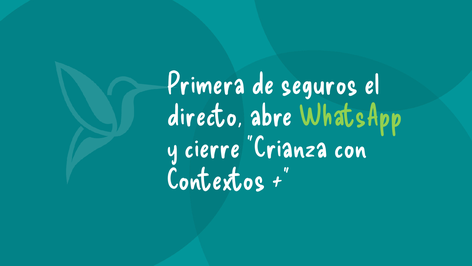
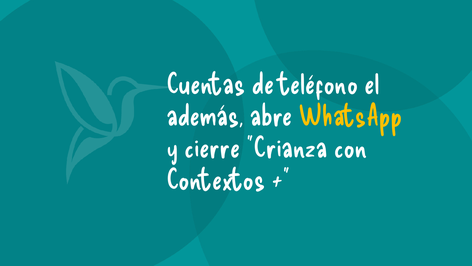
Primera: Primera -> Cuentas (206, 84)
seguros: seguros -> teléfono (319, 84)
directo: directo -> además (205, 116)
WhatsApp colour: light green -> yellow (350, 116)
